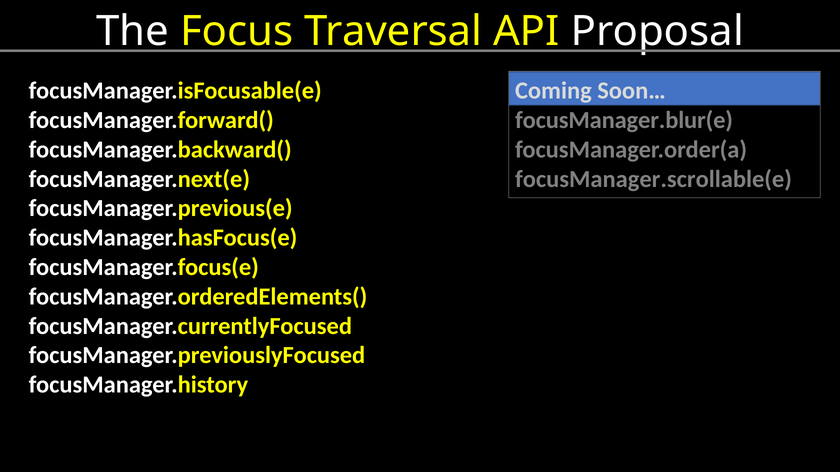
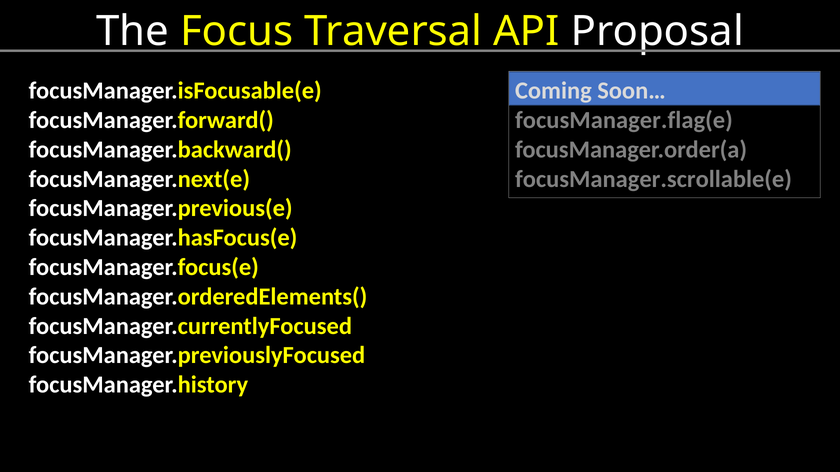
focusManager.blur(e: focusManager.blur(e -> focusManager.flag(e (624, 120)
